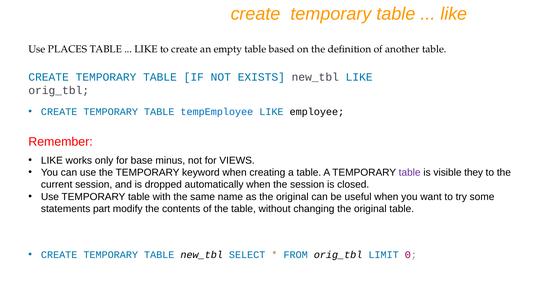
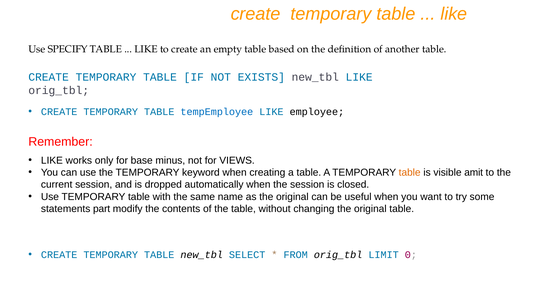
PLACES: PLACES -> SPECIFY (68, 49)
table colour: purple -> orange (410, 173)
they: they -> amit (474, 173)
